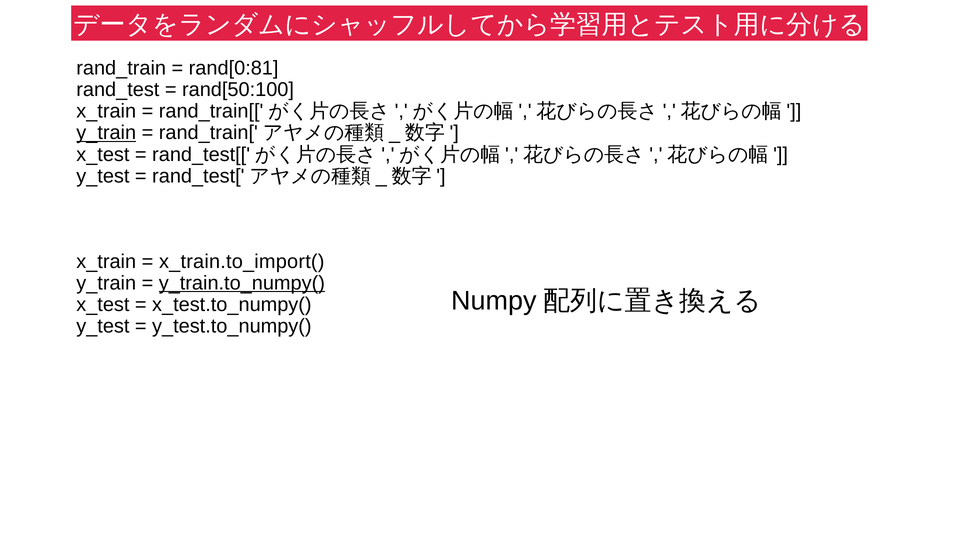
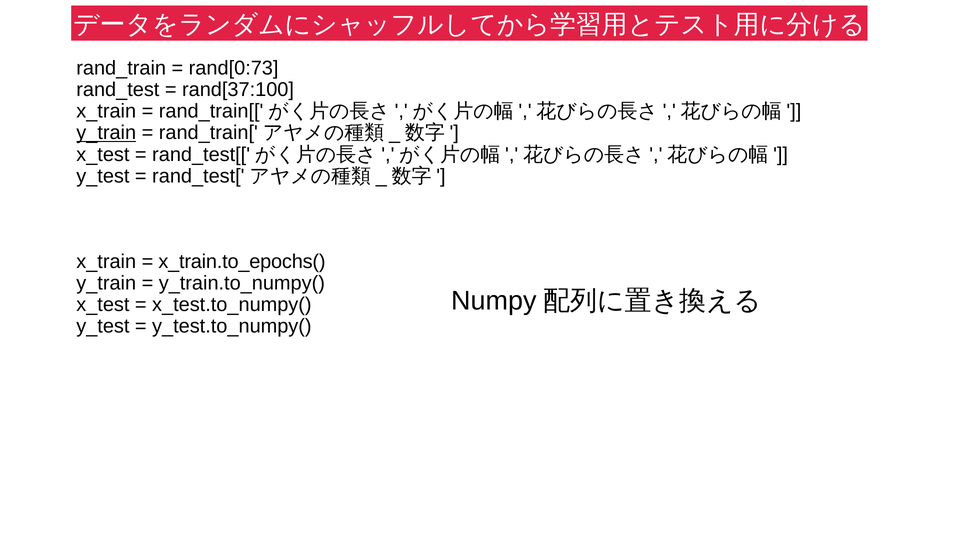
rand[0:81: rand[0:81 -> rand[0:73 (234, 68)
rand[50:100: rand[50:100 -> rand[37:100 (238, 90)
x_train.to_import(: x_train.to_import( -> x_train.to_epochs( (242, 261)
y_train.to_numpy( underline: present -> none (242, 283)
